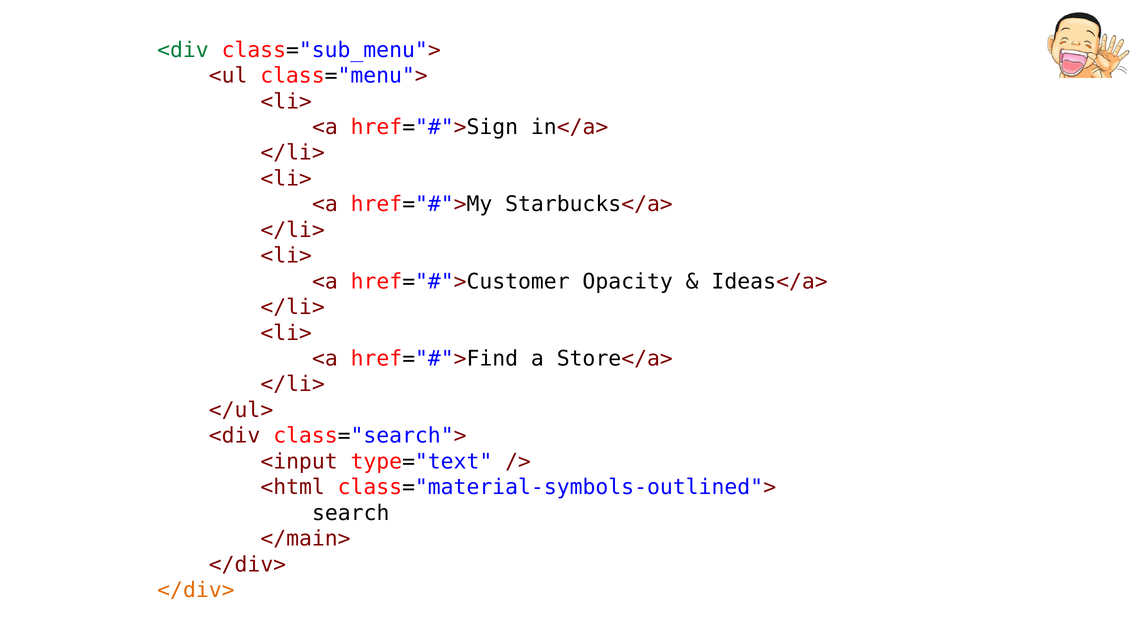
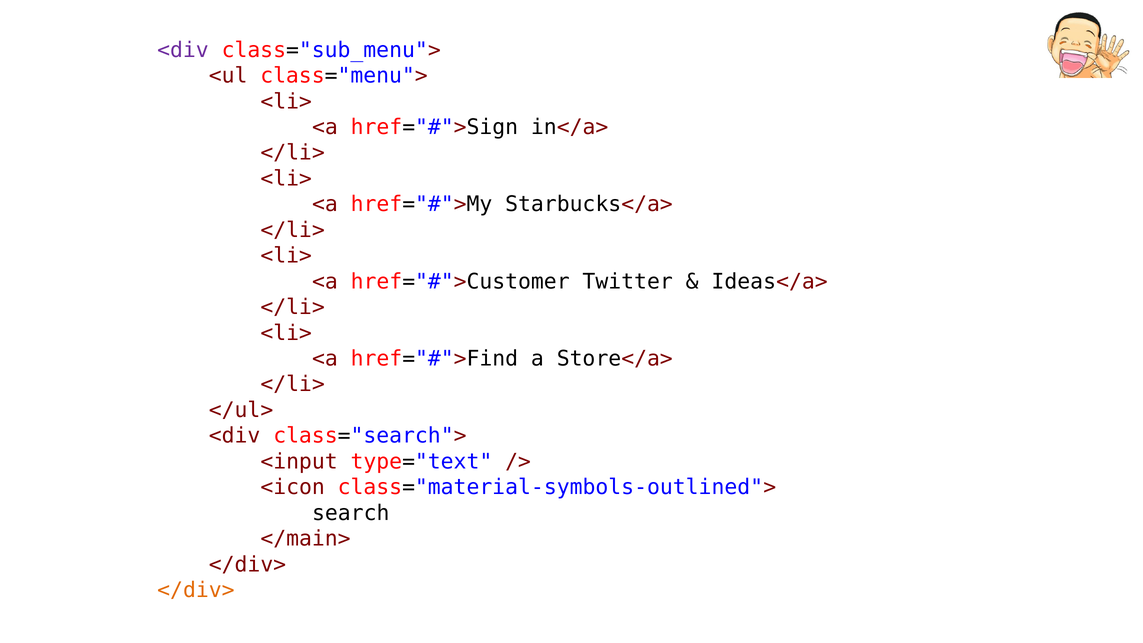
<div colour: green -> purple (183, 50)
Opacity: Opacity -> Twitter (628, 281)
<html: <html -> <icon (293, 487)
